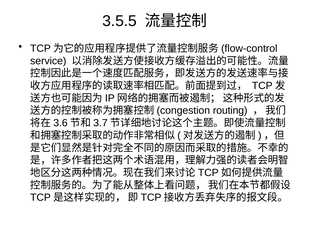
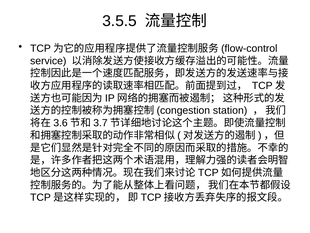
routing: routing -> station (230, 110)
